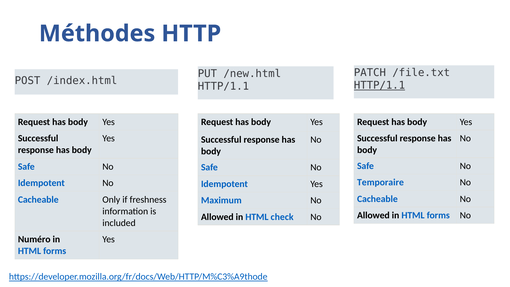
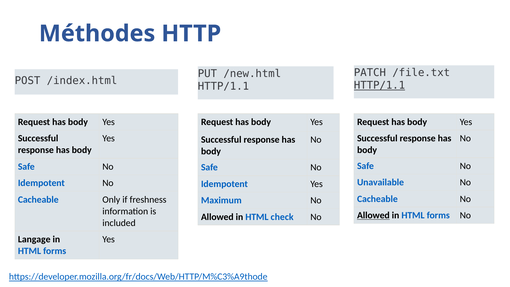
Temporaire: Temporaire -> Unavailable (381, 182)
Allowed underline: none -> present (373, 215)
Numéro: Numéro -> Langage (34, 239)
